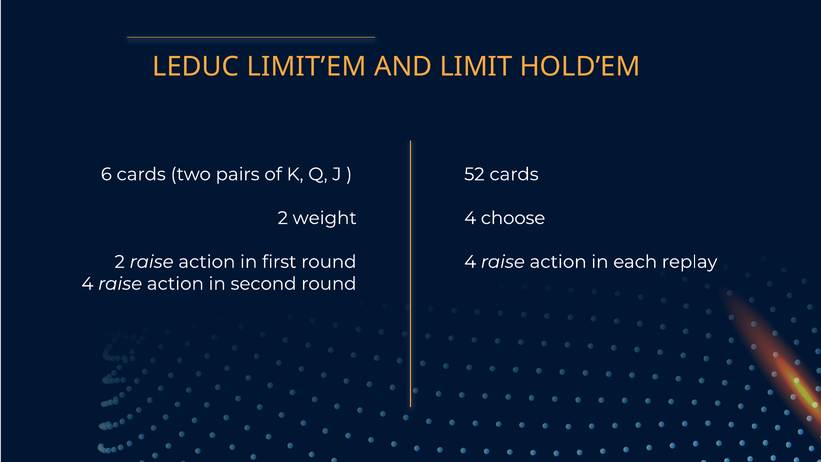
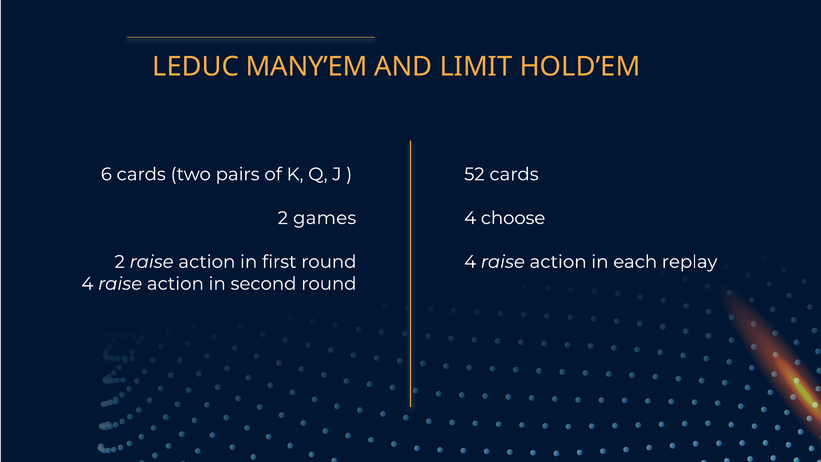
LIMIT’EM: LIMIT’EM -> MANY’EM (307, 67)
weight: weight -> games (325, 218)
